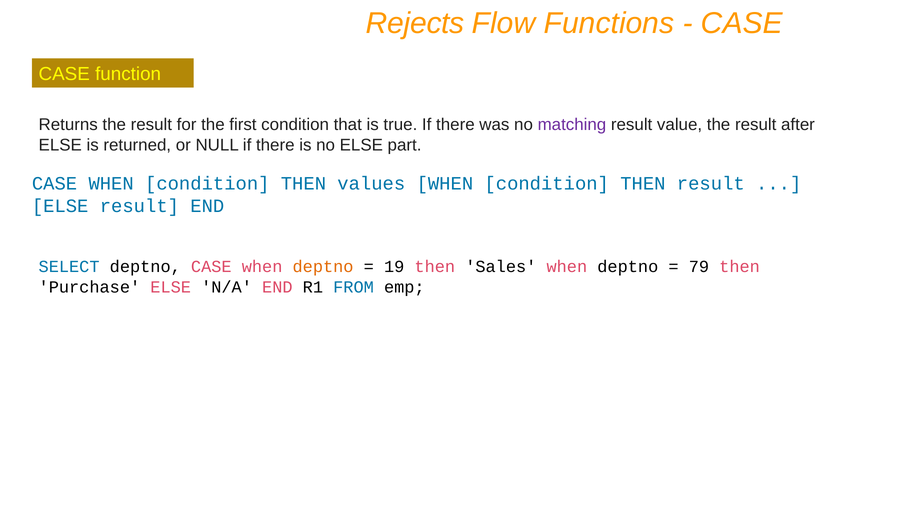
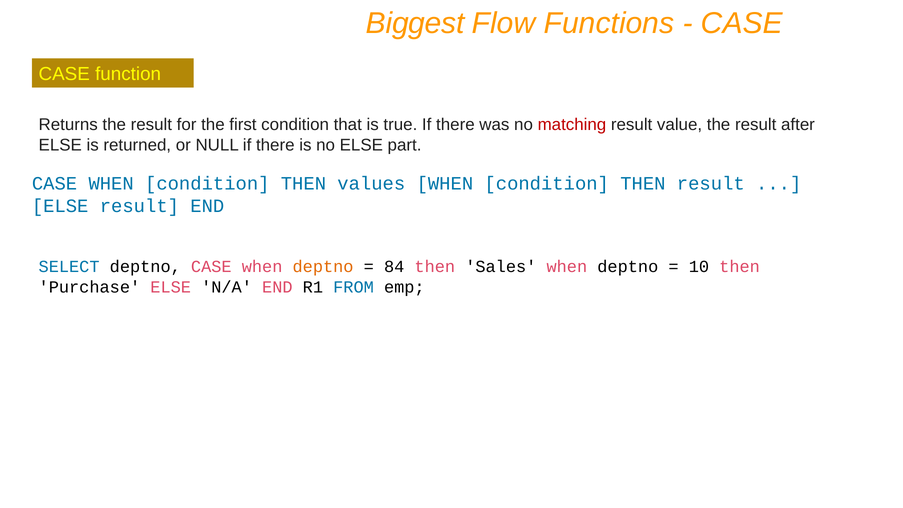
Rejects: Rejects -> Biggest (415, 24)
matching colour: purple -> red (572, 125)
19: 19 -> 84 (394, 267)
79: 79 -> 10 (699, 267)
